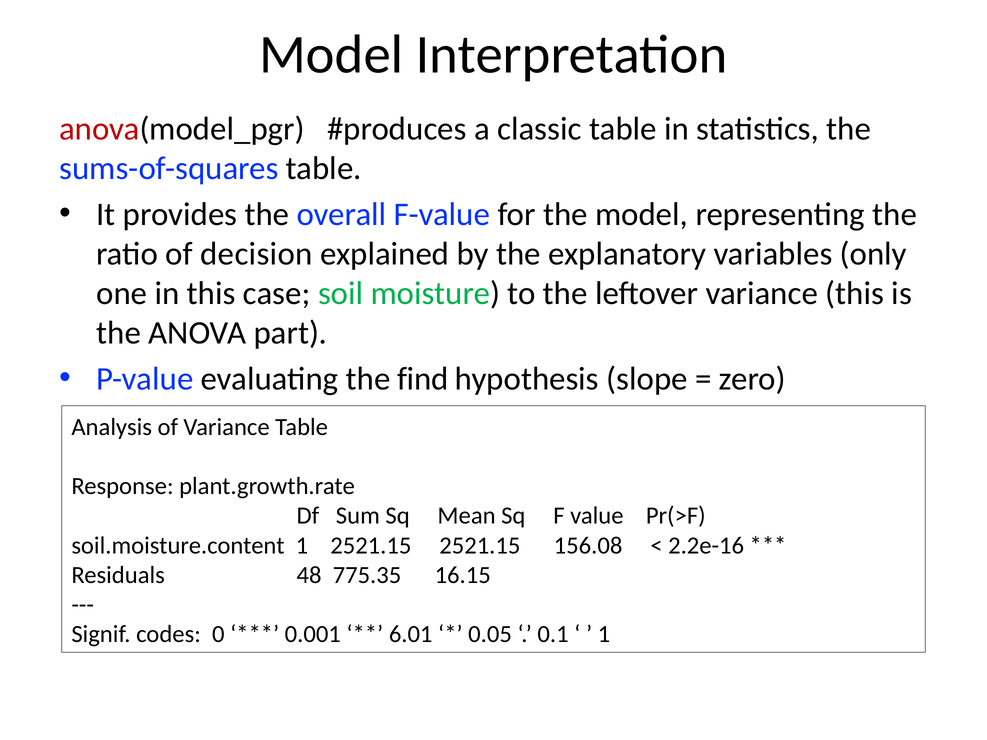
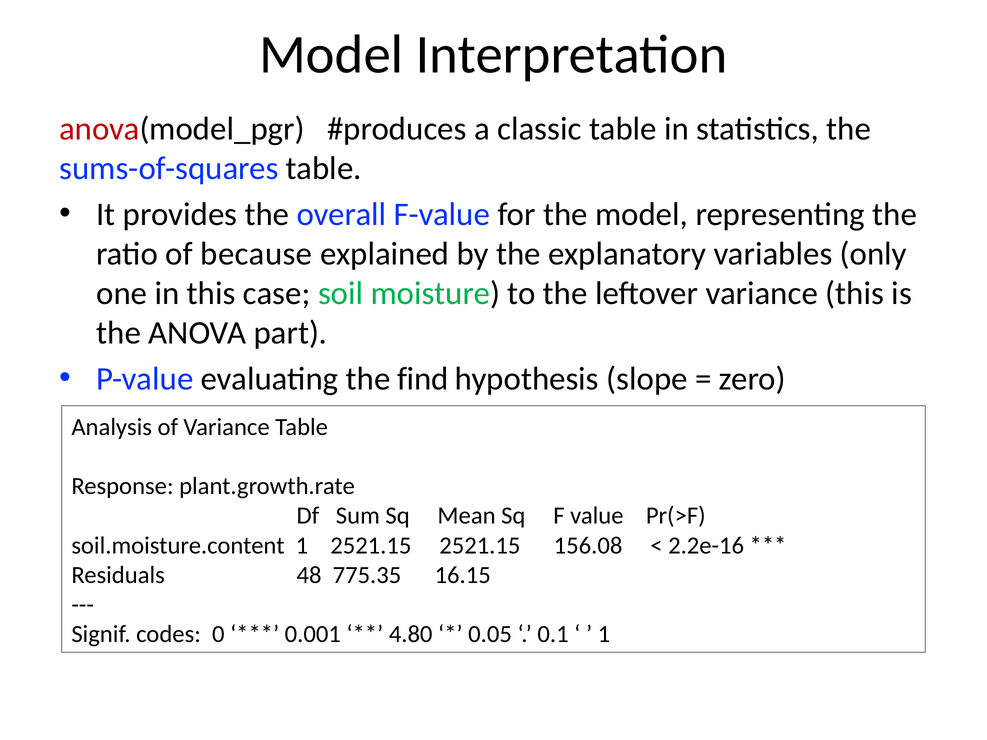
decision: decision -> because (256, 254)
6.01: 6.01 -> 4.80 (411, 634)
